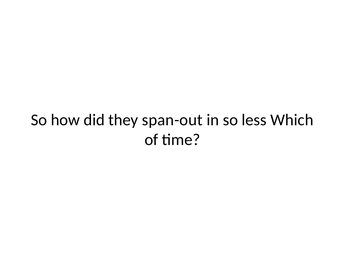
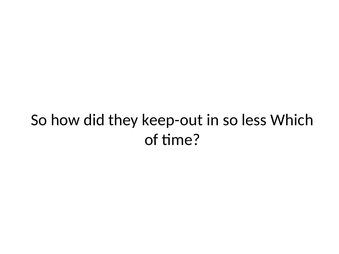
span-out: span-out -> keep-out (172, 120)
